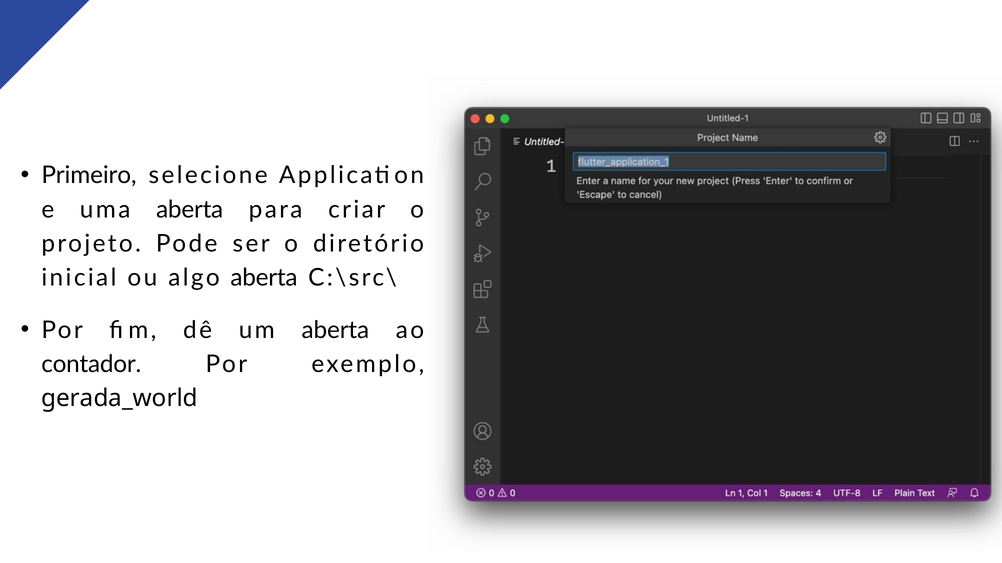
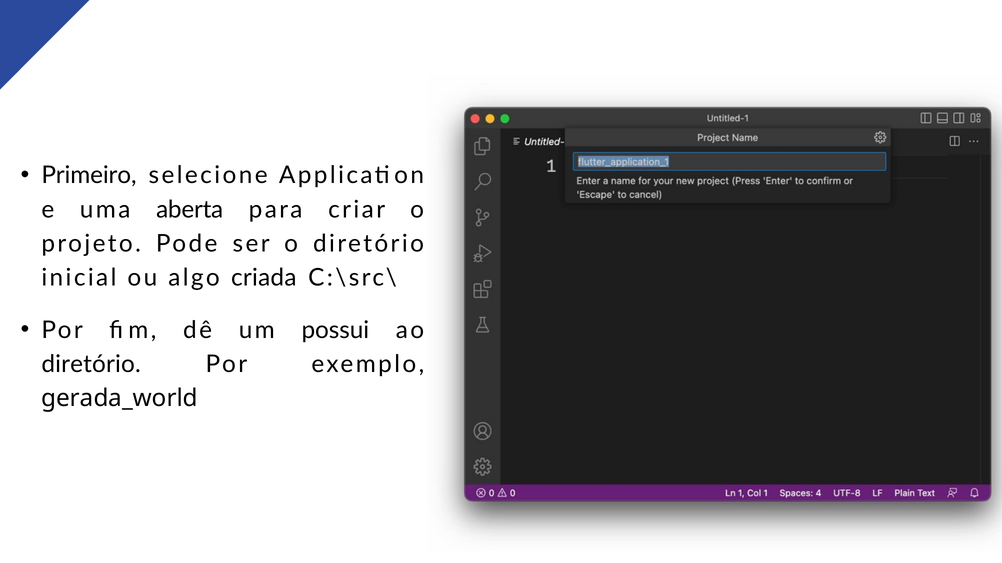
algo aberta: aberta -> criada (264, 278)
um aberta: aberta -> possui (335, 330)
contador: contador -> diretório (91, 365)
